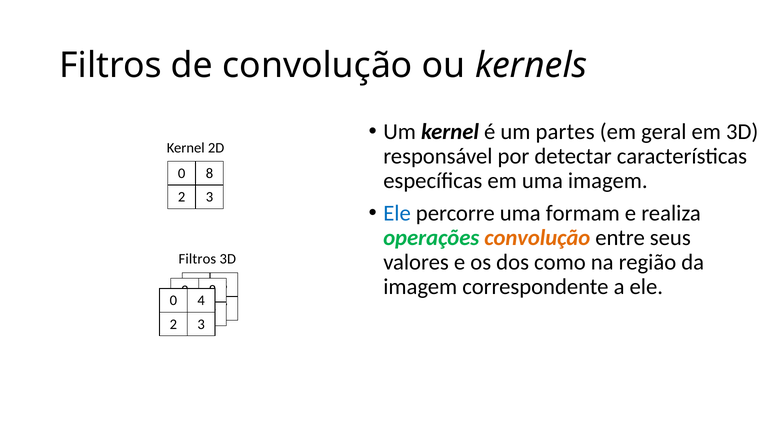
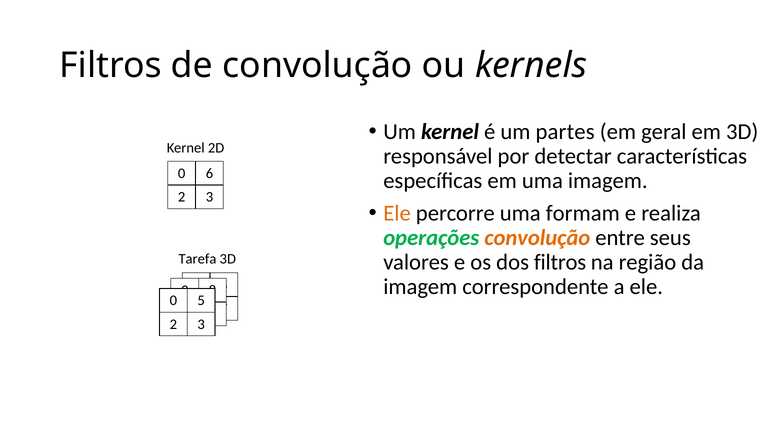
0 8: 8 -> 6 (209, 173)
Ele colour: blue -> orange (397, 213)
Filtros: Filtros -> Tarefa (197, 258)
dos como: como -> filtros (560, 262)
4: 4 -> 5 (201, 300)
